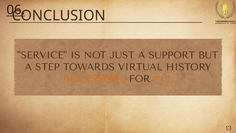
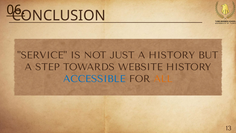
A SUPPORT: SUPPORT -> HISTORY (172, 55)
VIRTUAL: VIRTUAL -> WEBSITE (140, 67)
ACCESSIBLE colour: orange -> blue (94, 79)
